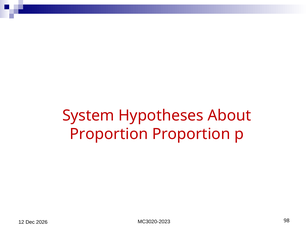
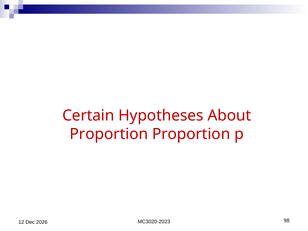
System: System -> Certain (88, 116)
